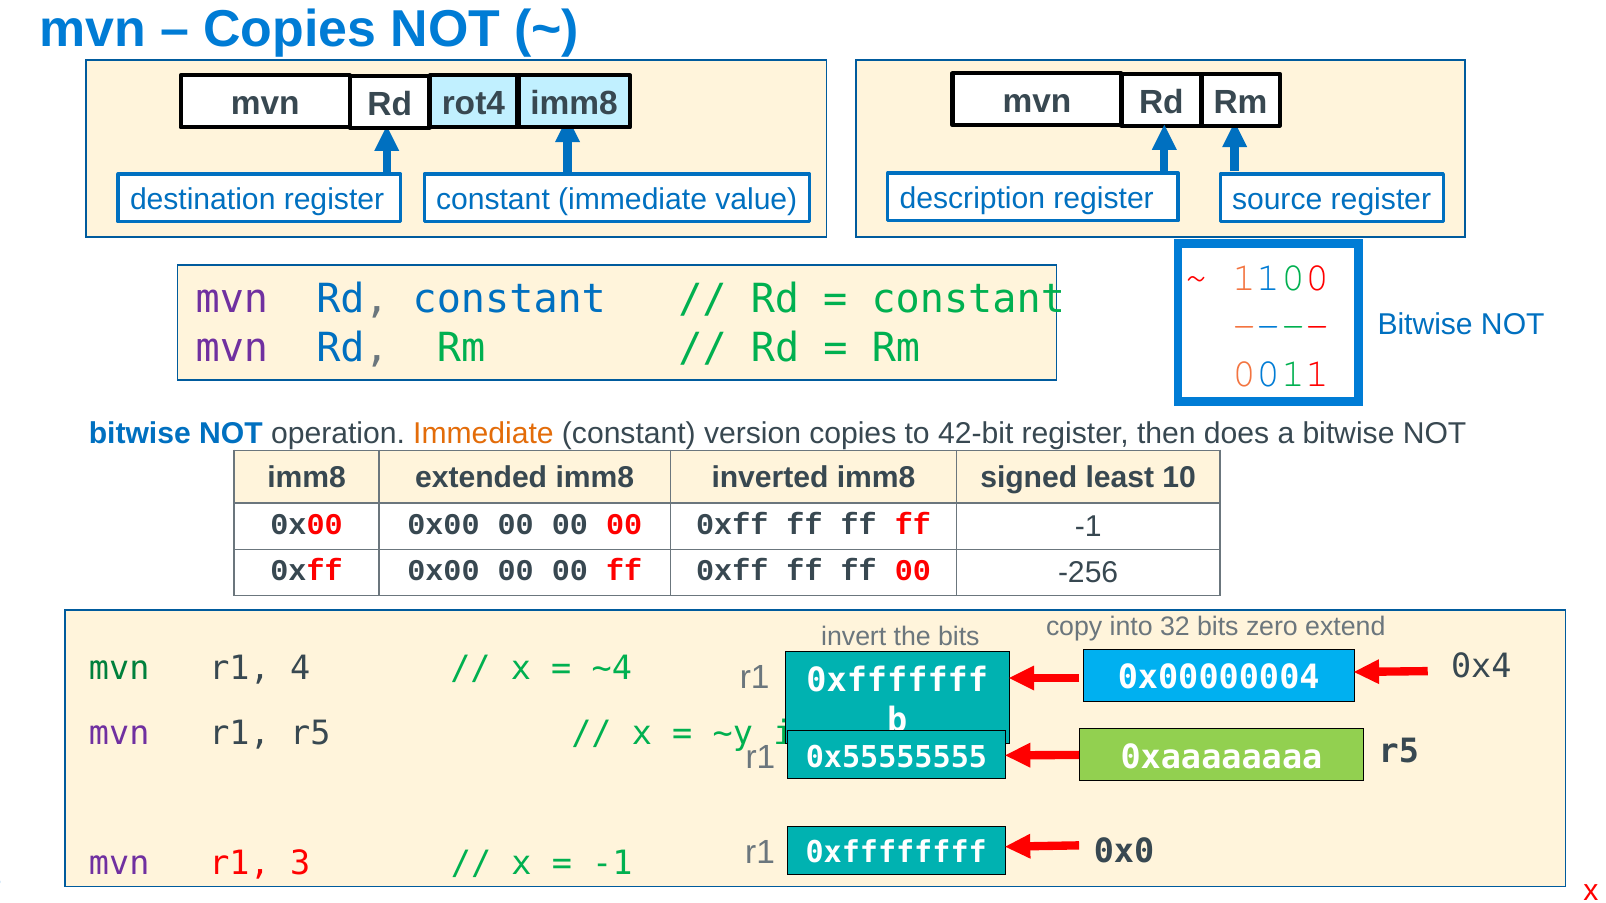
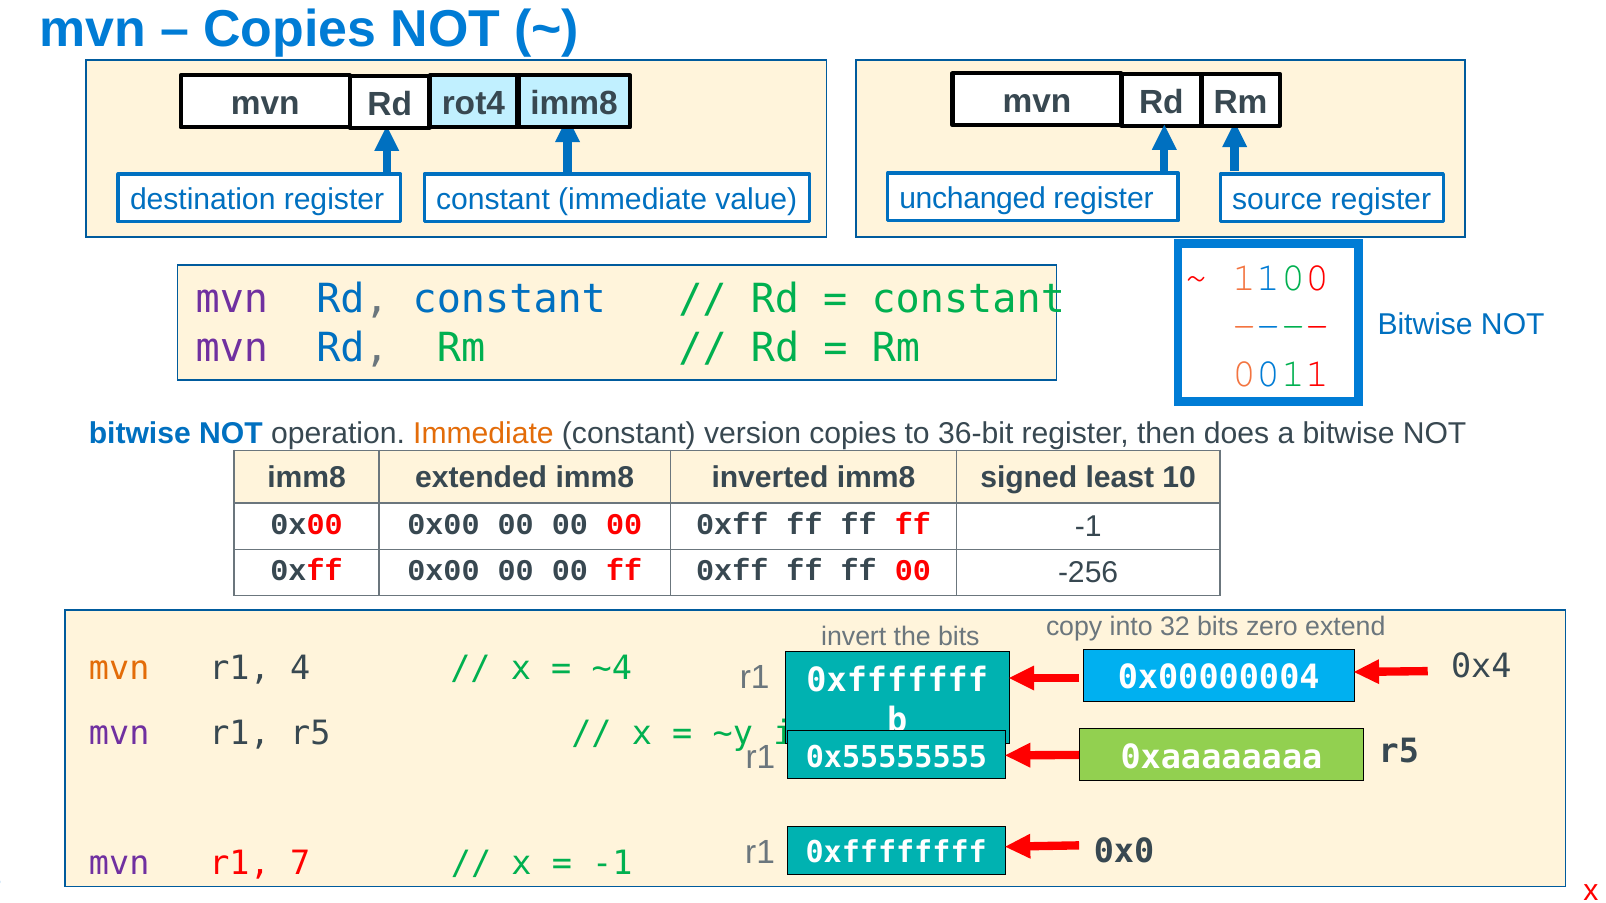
description: description -> unchanged (973, 199)
42-bit: 42-bit -> 36-bit (976, 434)
mvn colour: green -> orange (119, 669)
3: 3 -> 7 (300, 864)
